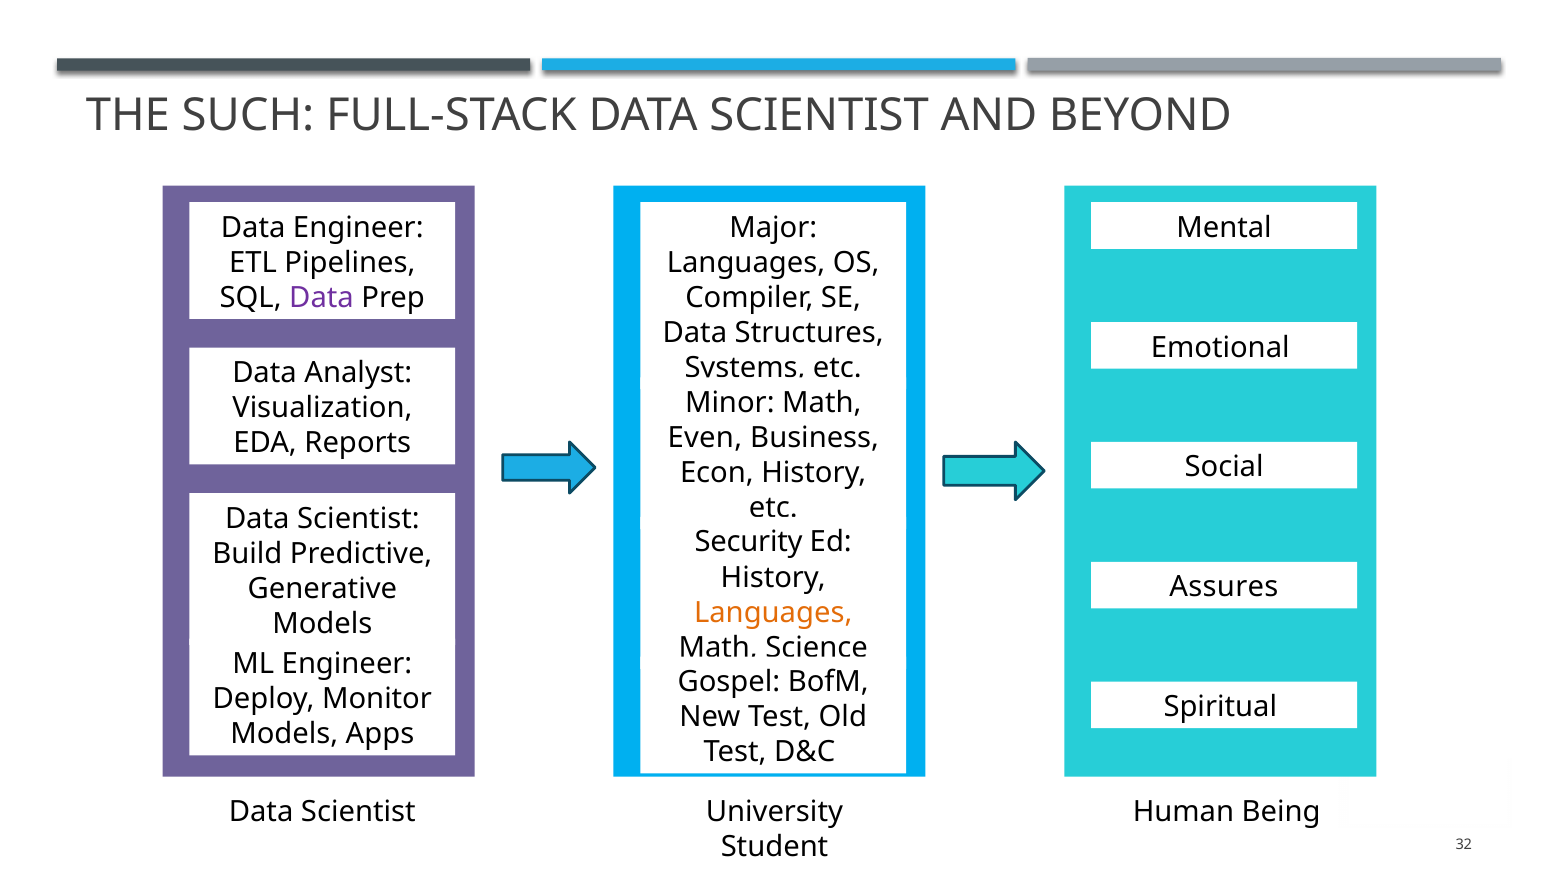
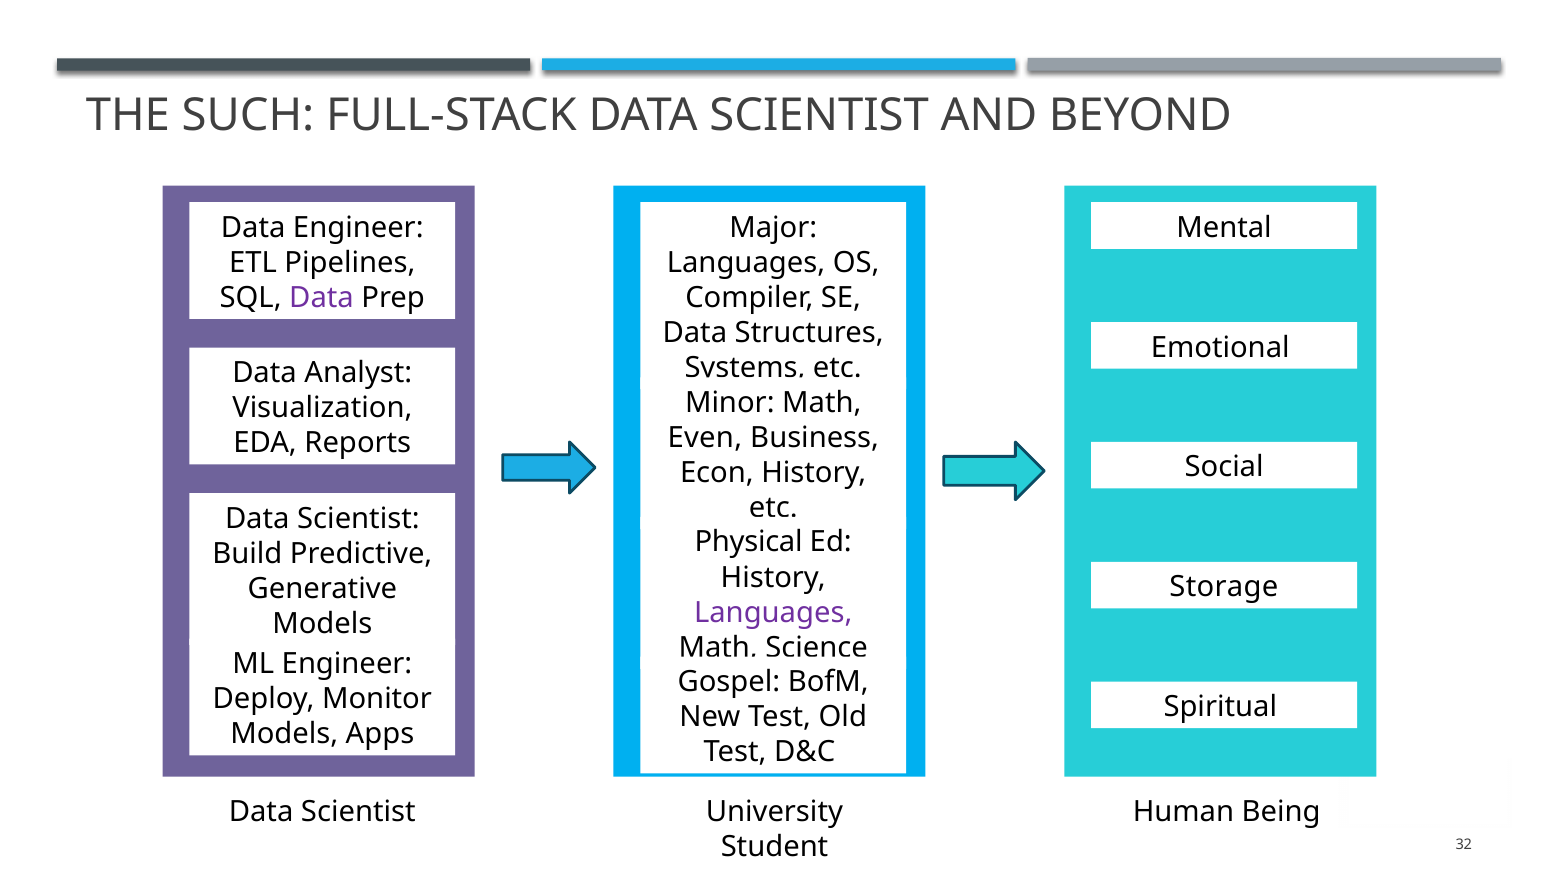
Security: Security -> Physical (749, 542)
Assures: Assures -> Storage (1224, 587)
Languages colour: orange -> purple (773, 612)
